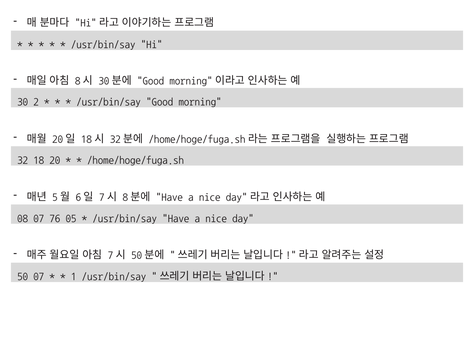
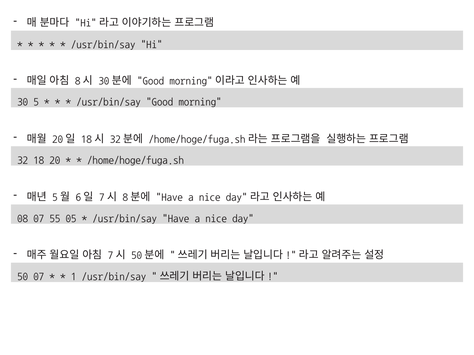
2: 2 -> 5 (36, 102)
76: 76 -> 55 (55, 218)
